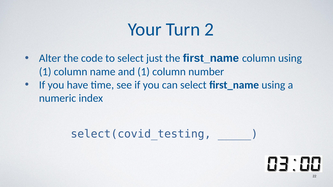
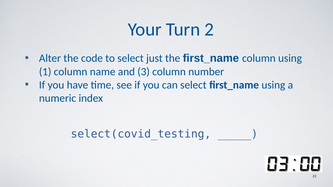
and 1: 1 -> 3 (144, 72)
